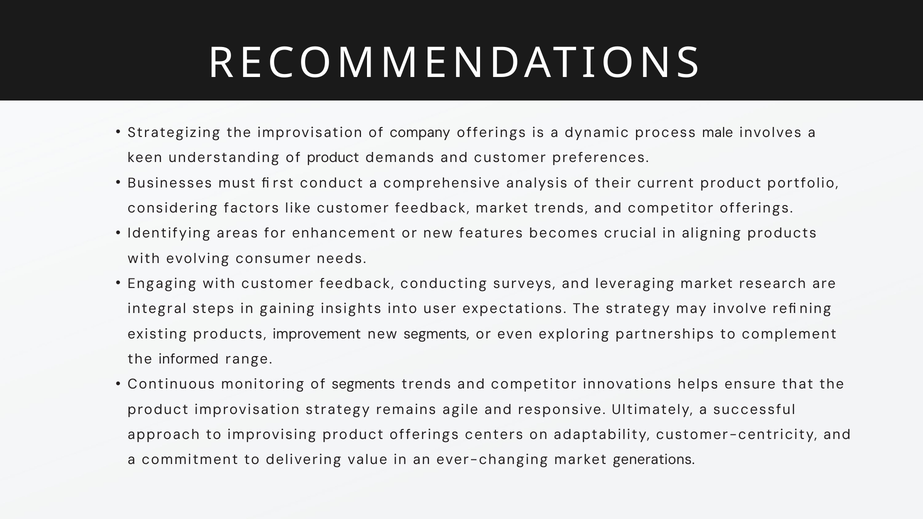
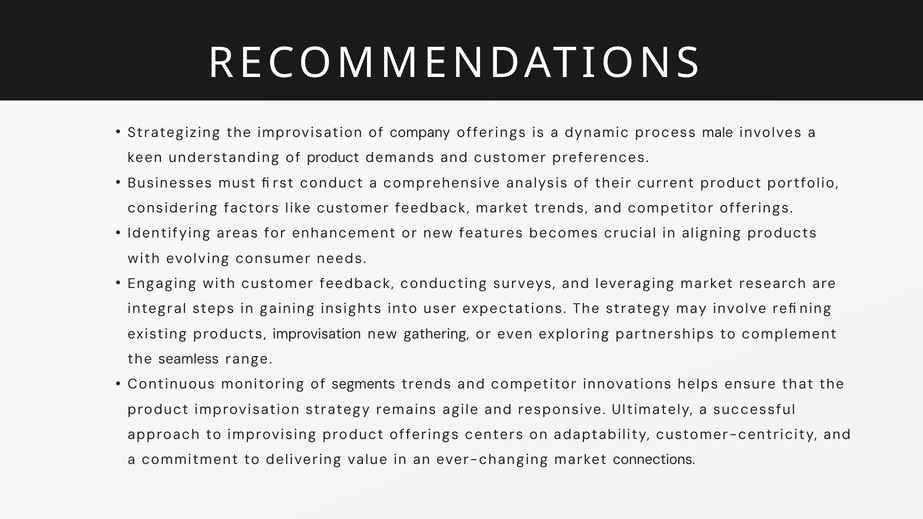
products improvement: improvement -> improvisation (317, 334)
new segments: segments -> gathering (436, 334)
informed: informed -> seamless (189, 359)
generations: generations -> connections (654, 460)
